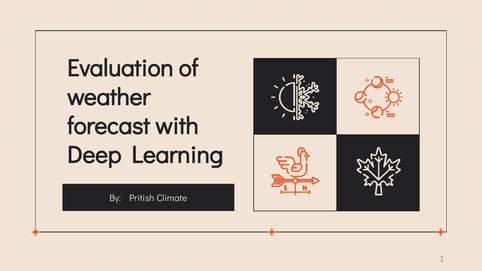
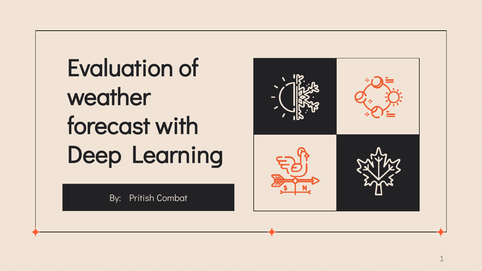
Climate: Climate -> Combat (172, 198)
